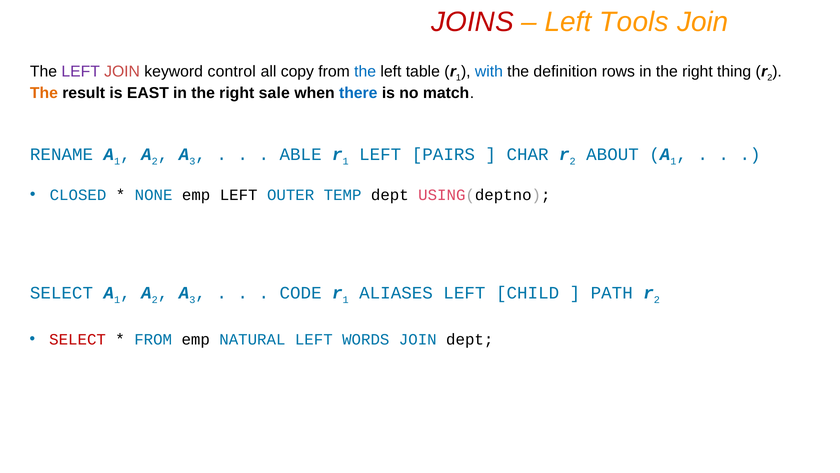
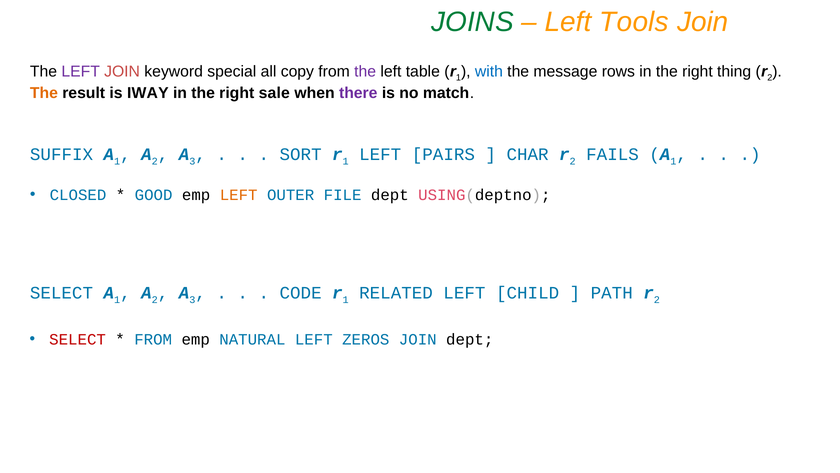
JOINS colour: red -> green (472, 22)
control: control -> special (232, 71)
the colour: blue -> purple (365, 71)
definition: definition -> message (565, 71)
EAST: EAST -> IWAY (148, 93)
there colour: blue -> purple (358, 93)
RENAME: RENAME -> SUFFIX (62, 154)
ABLE: ABLE -> SORT (301, 154)
ABOUT: ABOUT -> FAILS (613, 154)
NONE: NONE -> GOOD (154, 195)
LEFT colour: black -> orange (239, 195)
TEMP: TEMP -> FILE (343, 195)
ALIASES: ALIASES -> RELATED (396, 293)
WORDS: WORDS -> ZEROS (366, 339)
